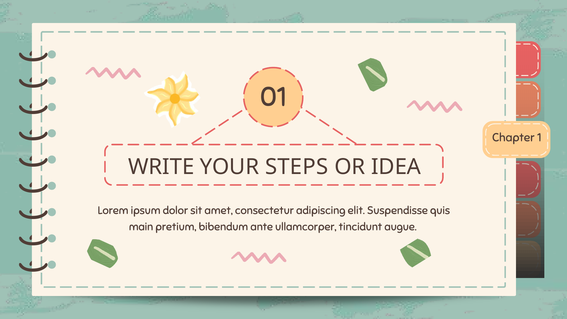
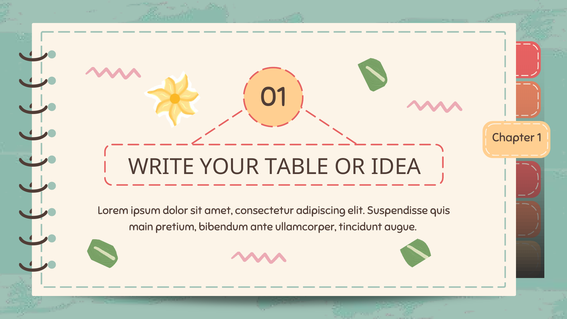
STEPS: STEPS -> TABLE (297, 167)
